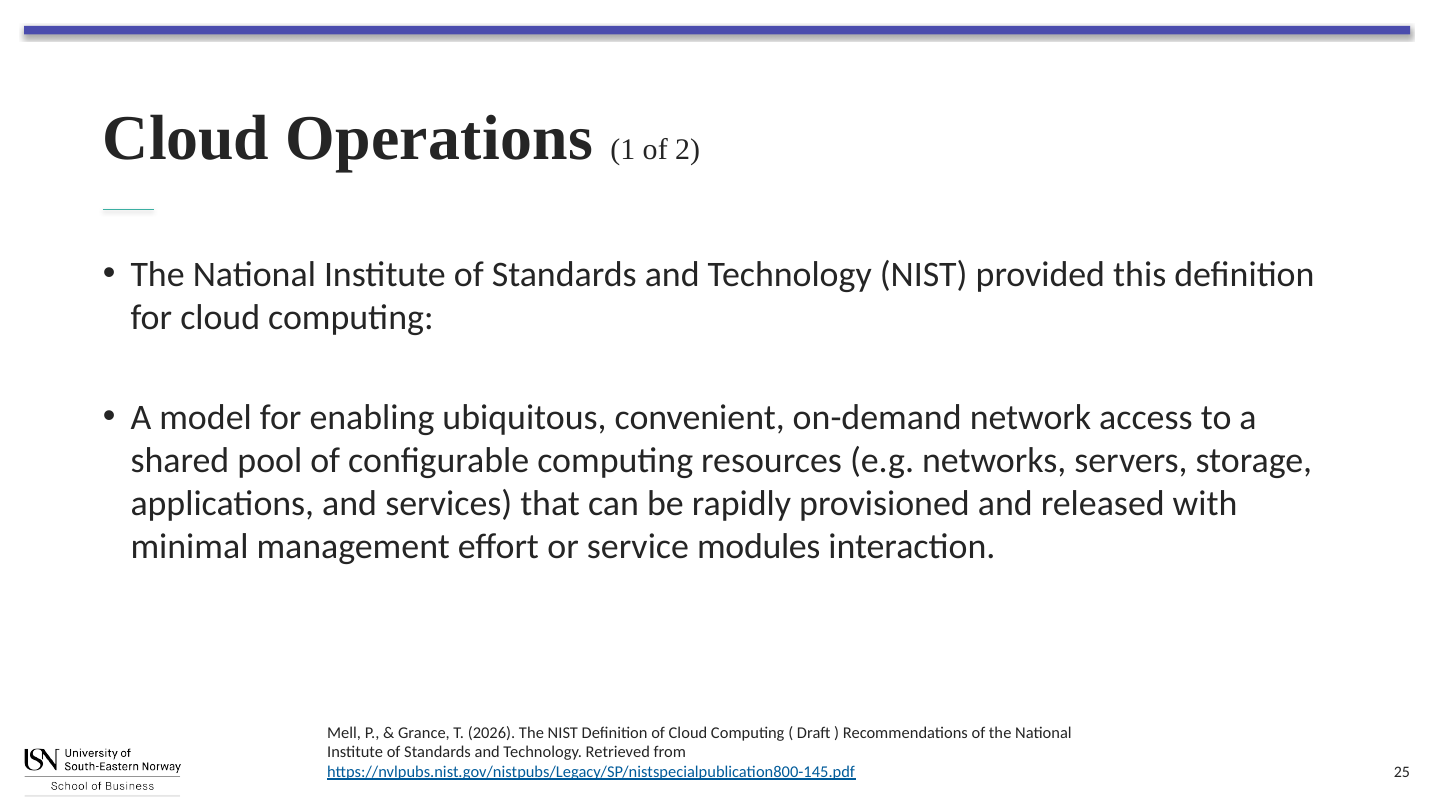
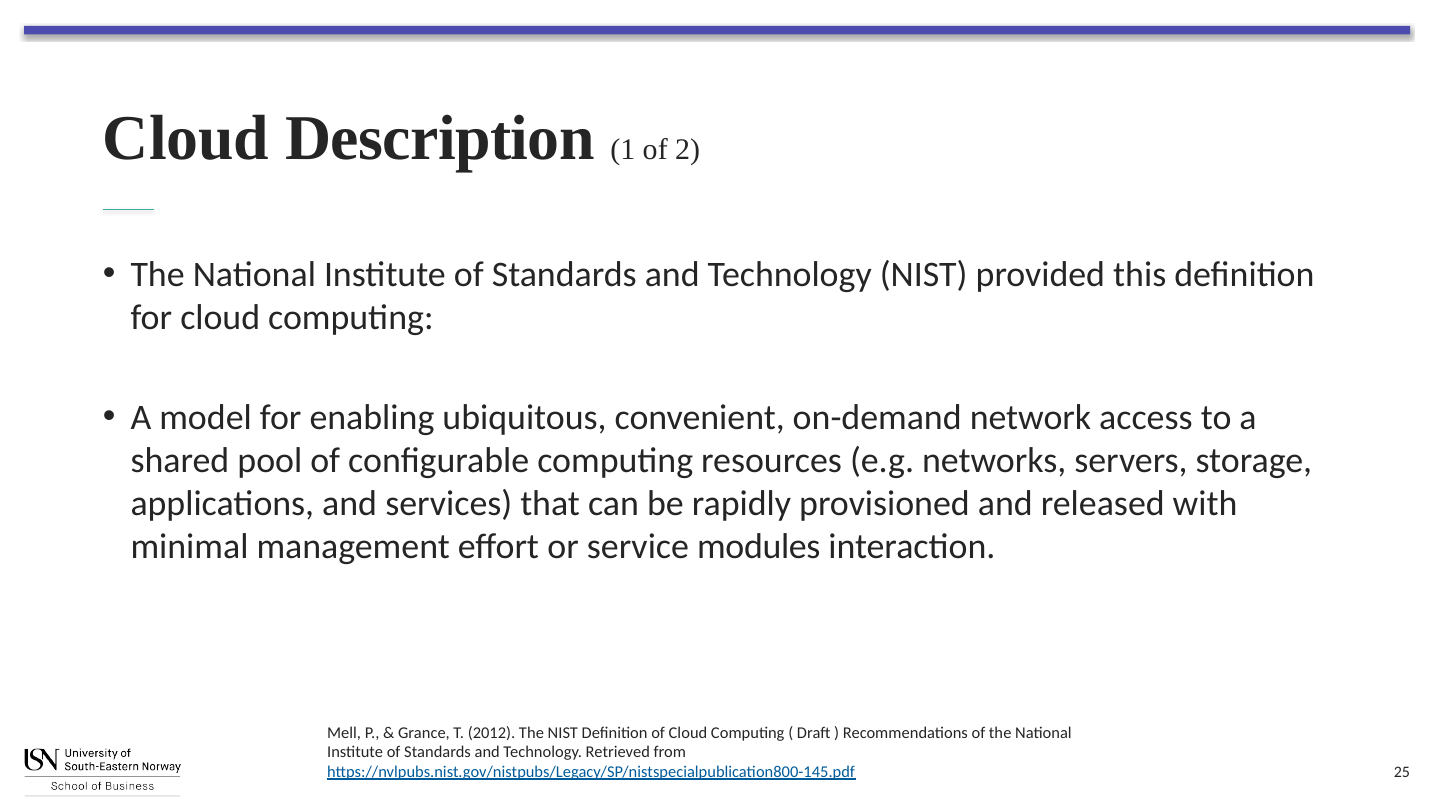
Operations: Operations -> Description (440, 139)
2026: 2026 -> 2012 (492, 733)
